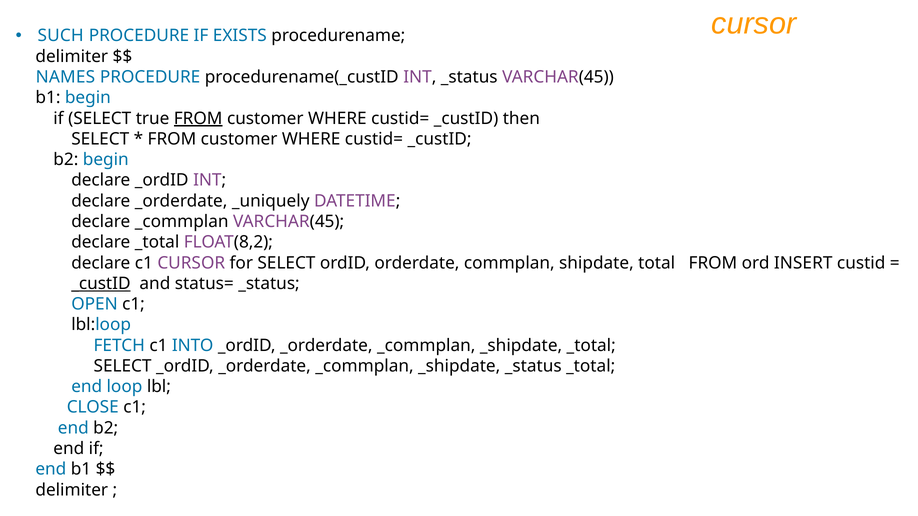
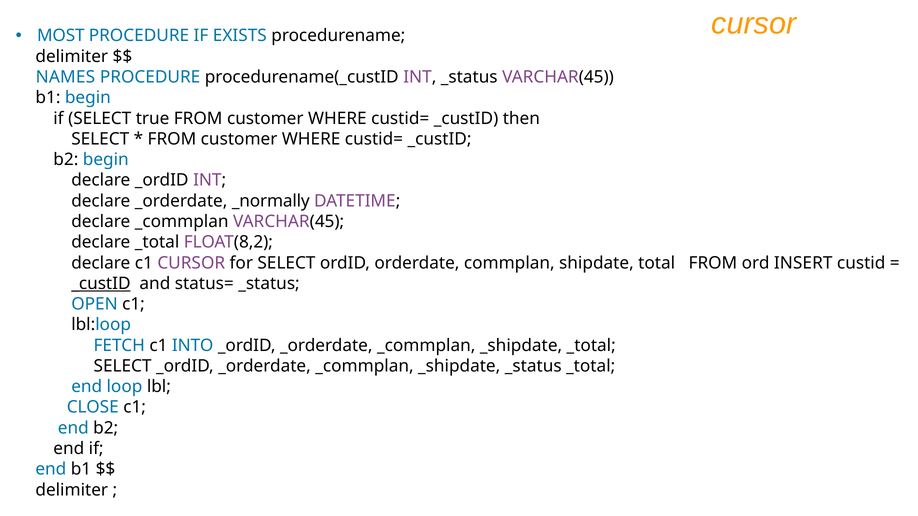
SUCH: SUCH -> MOST (61, 36)
FROM underline: present -> none (198, 118)
_uniquely: _uniquely -> _normally (271, 201)
